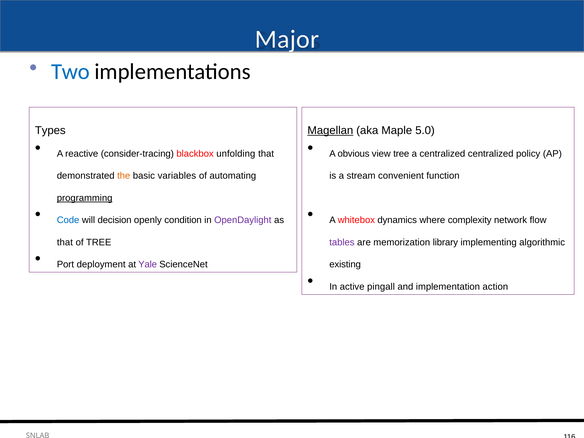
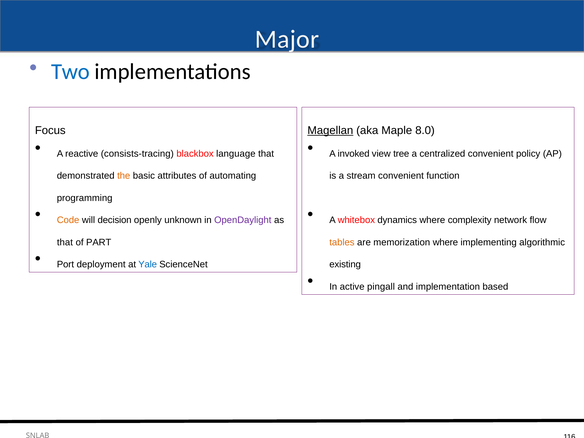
Types: Types -> Focus (50, 131)
5.0: 5.0 -> 8.0 (425, 131)
consider-tracing: consider-tracing -> consists-tracing (137, 154)
unfolding: unfolding -> language (236, 154)
obvious: obvious -> invoked (354, 154)
centralized centralized: centralized -> convenient (491, 154)
variables: variables -> attributes (177, 176)
programming underline: present -> none (85, 198)
Code colour: blue -> orange (68, 220)
condition: condition -> unknown (183, 220)
of TREE: TREE -> PART (99, 242)
tables colour: purple -> orange (342, 242)
memorization library: library -> where (445, 242)
Yale colour: purple -> blue (148, 264)
action: action -> based (495, 287)
